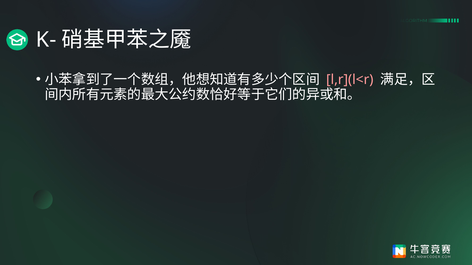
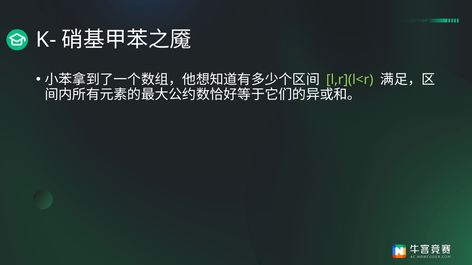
l,r](l<r colour: pink -> light green (350, 80)
